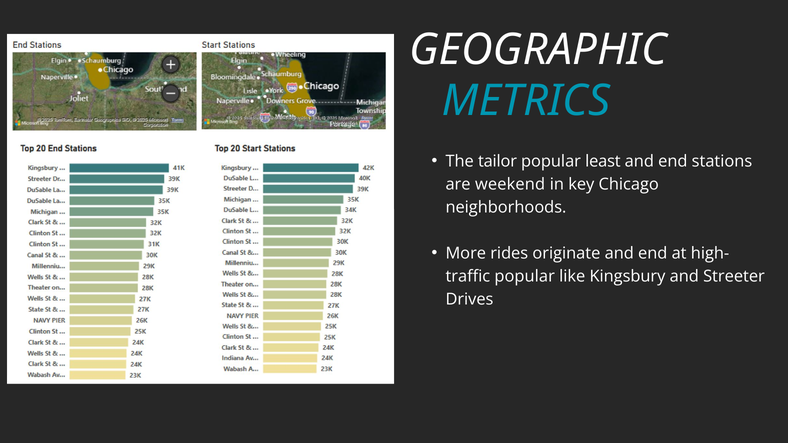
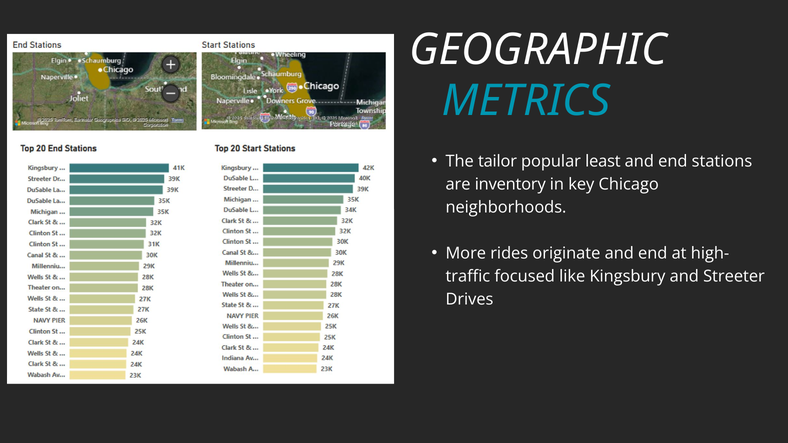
weekend: weekend -> inventory (510, 185)
popular: popular -> focused (525, 276)
